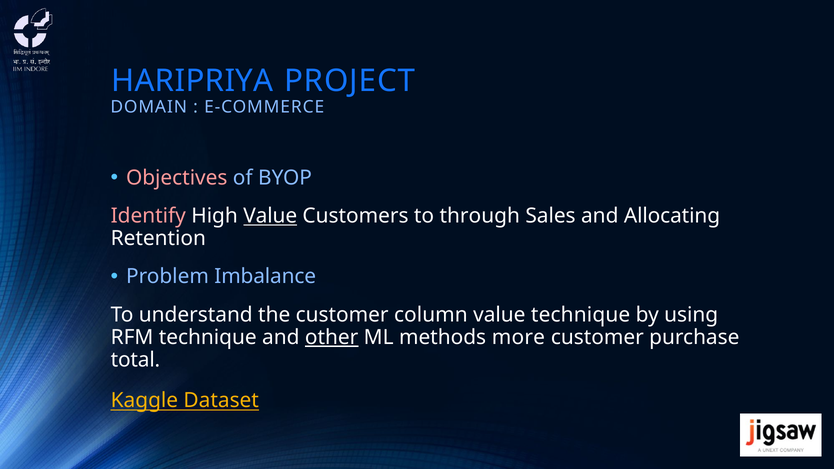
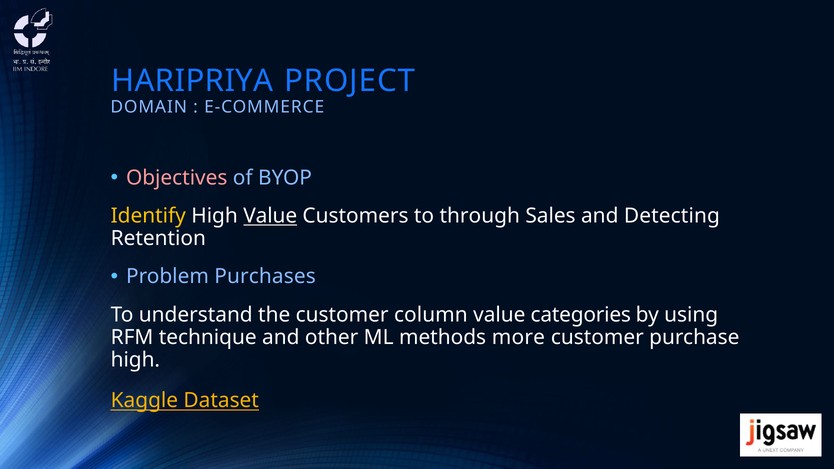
Identify colour: pink -> yellow (148, 216)
Allocating: Allocating -> Detecting (672, 216)
Imbalance: Imbalance -> Purchases (265, 277)
value technique: technique -> categories (581, 315)
other underline: present -> none (332, 337)
total: total -> high (135, 360)
